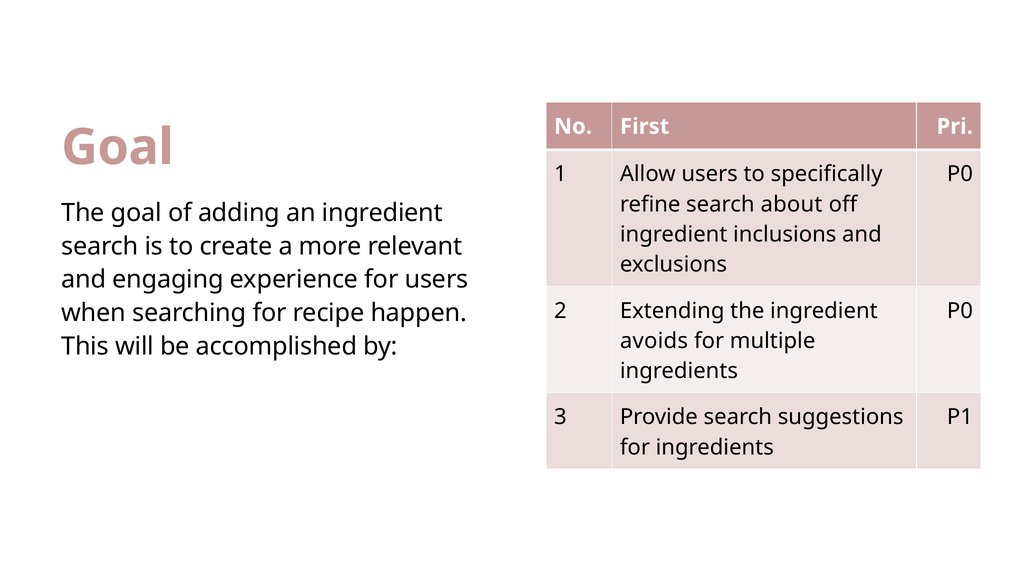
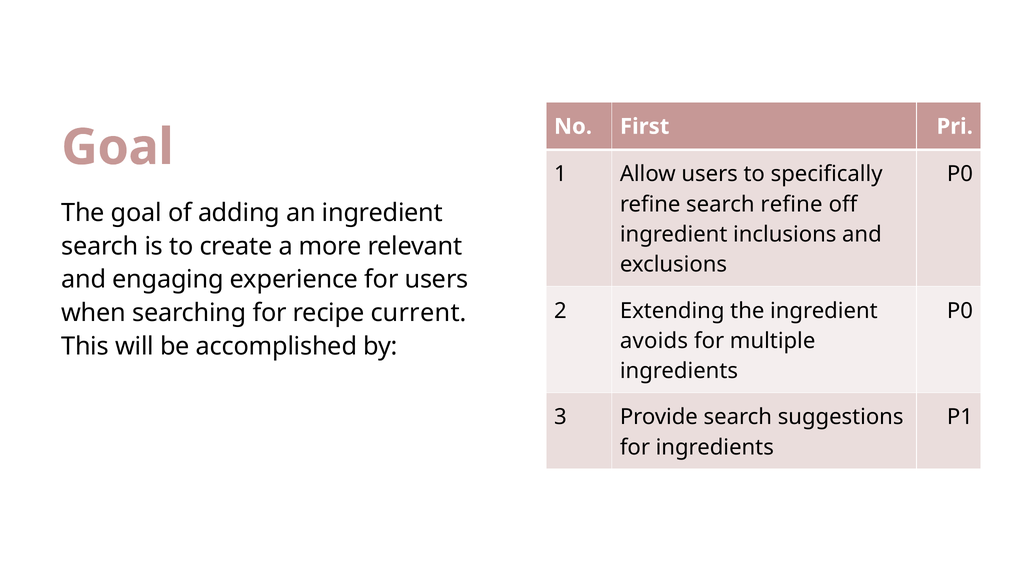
search about: about -> refine (791, 205)
happen: happen -> current (419, 313)
